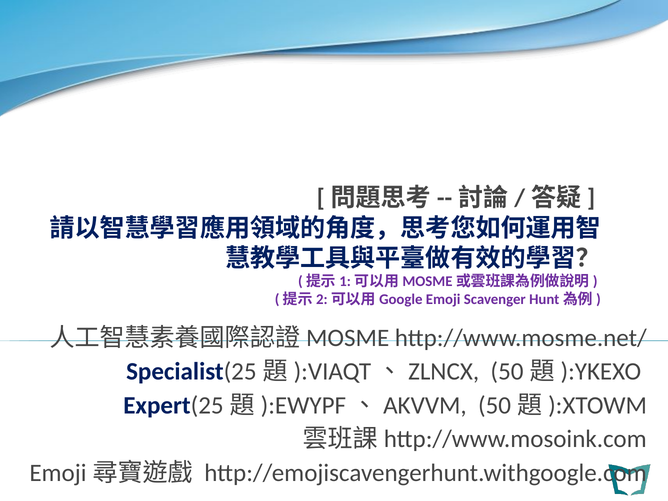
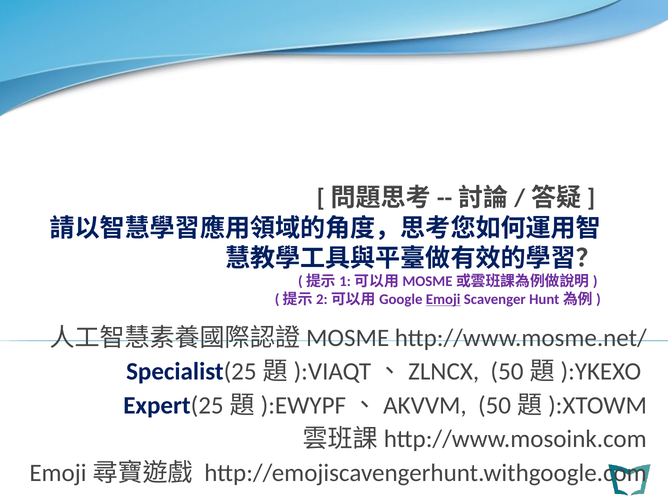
Emoji underline: none -> present (443, 299)
